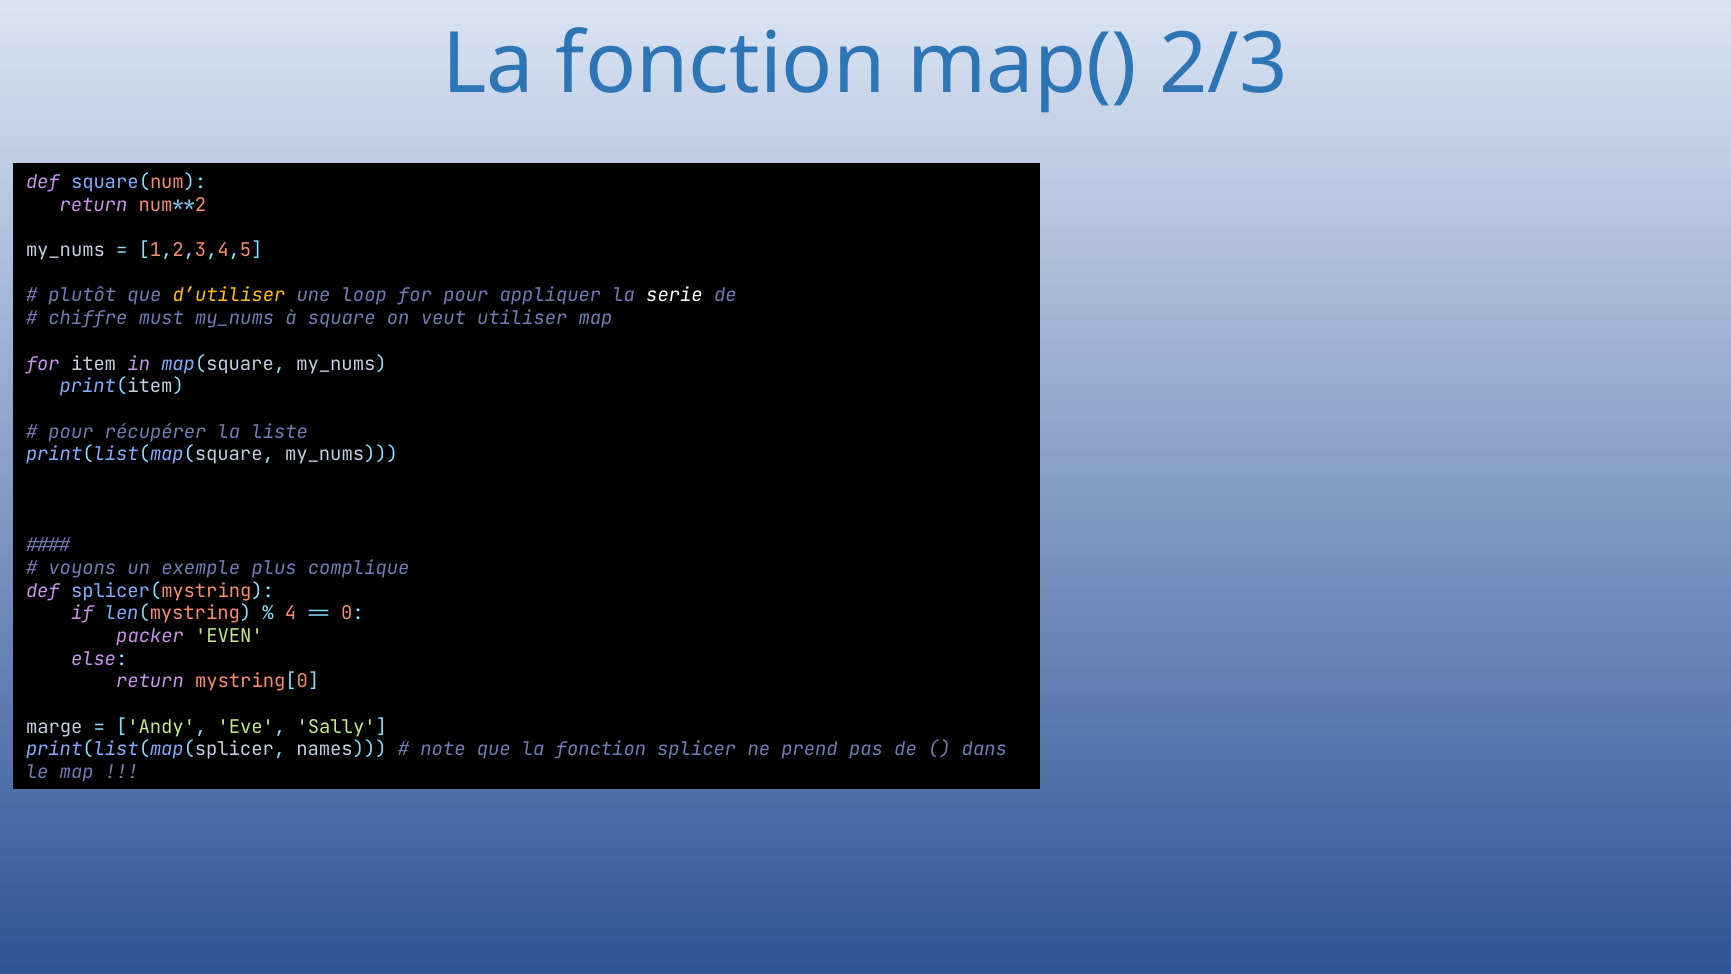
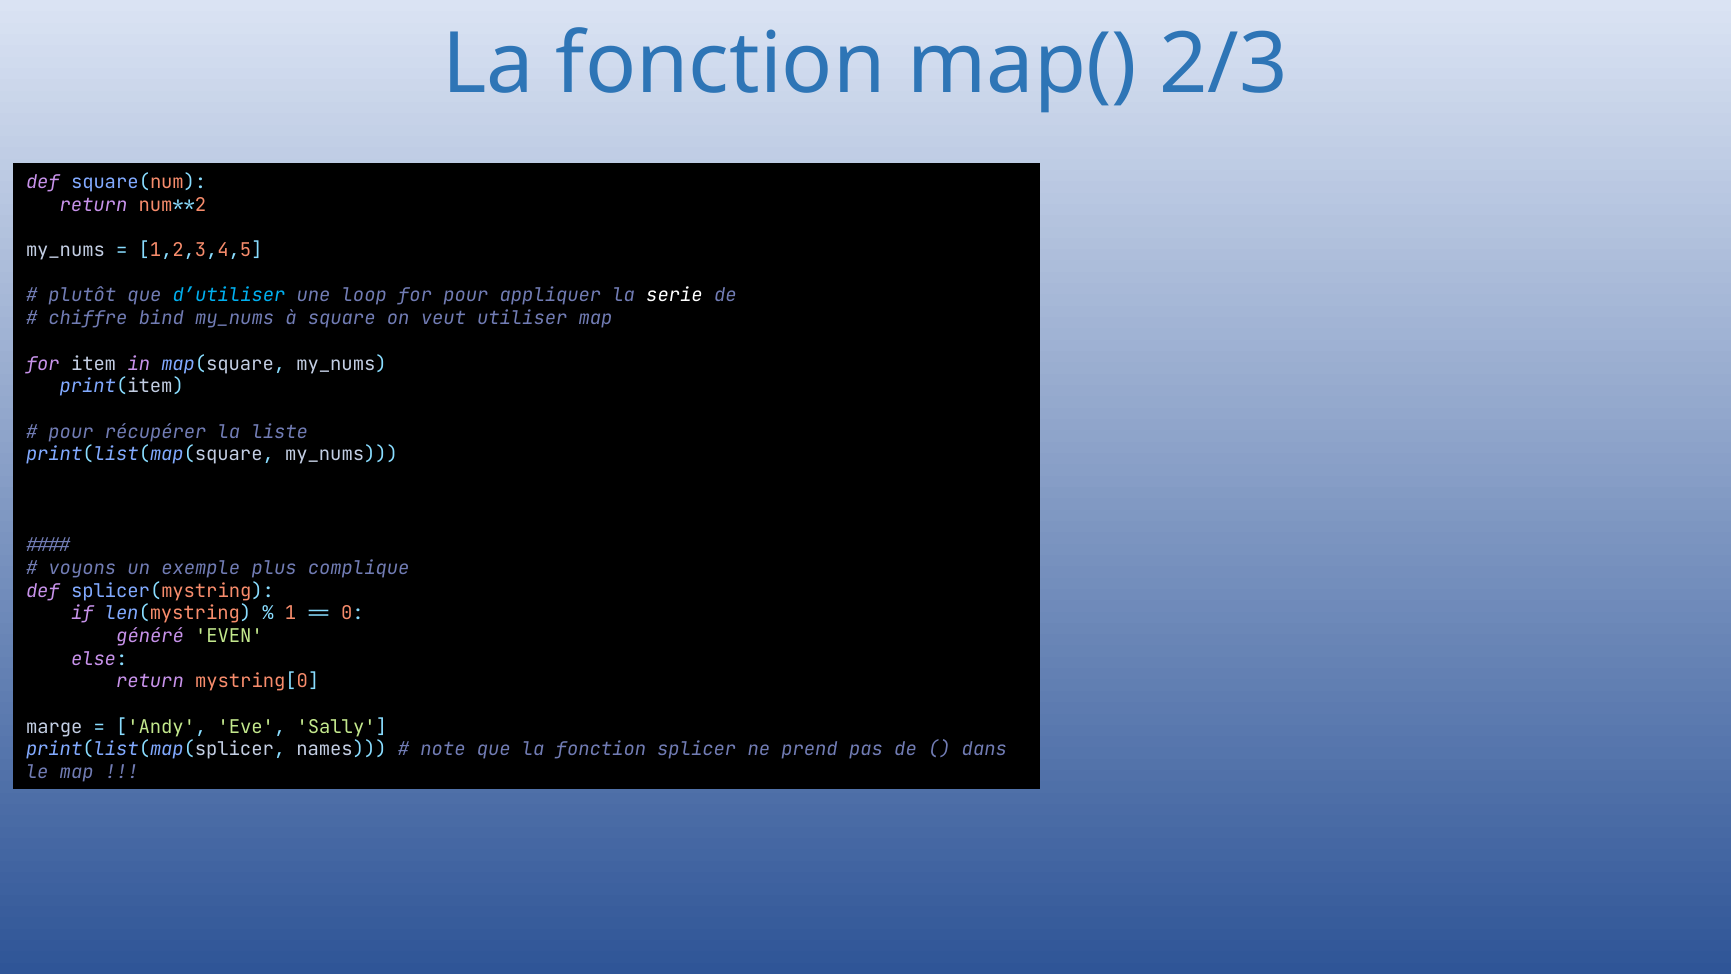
d’utiliser colour: yellow -> light blue (229, 296)
must: must -> bind (161, 318)
4: 4 -> 1 (291, 613)
packer: packer -> généré (150, 636)
